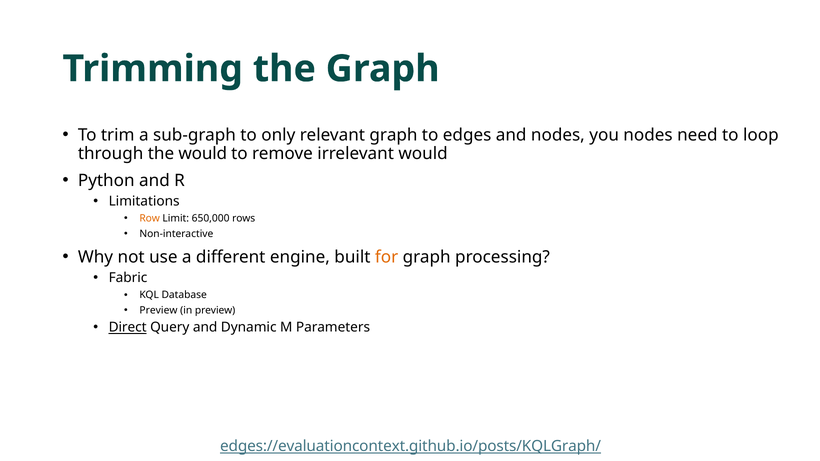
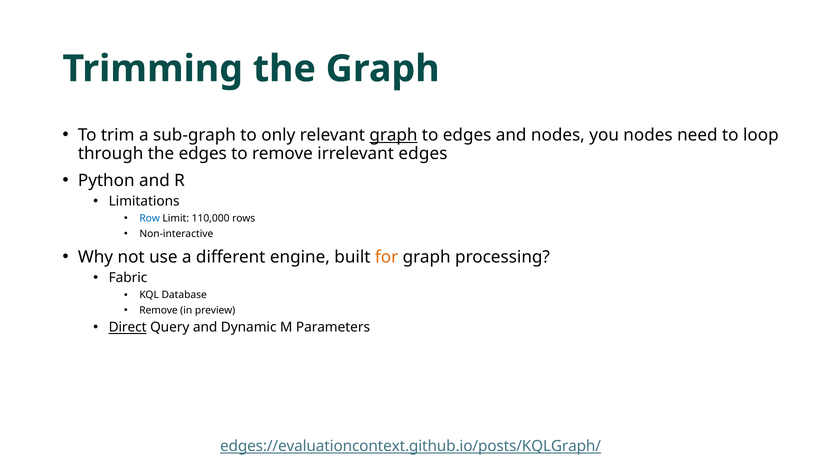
graph underline: none -> present (393, 135)
the would: would -> edges (203, 153)
irrelevant would: would -> edges (423, 153)
Row colour: orange -> blue (150, 219)
650,000: 650,000 -> 110,000 (211, 219)
Preview: Preview -> Remove (159, 311)
